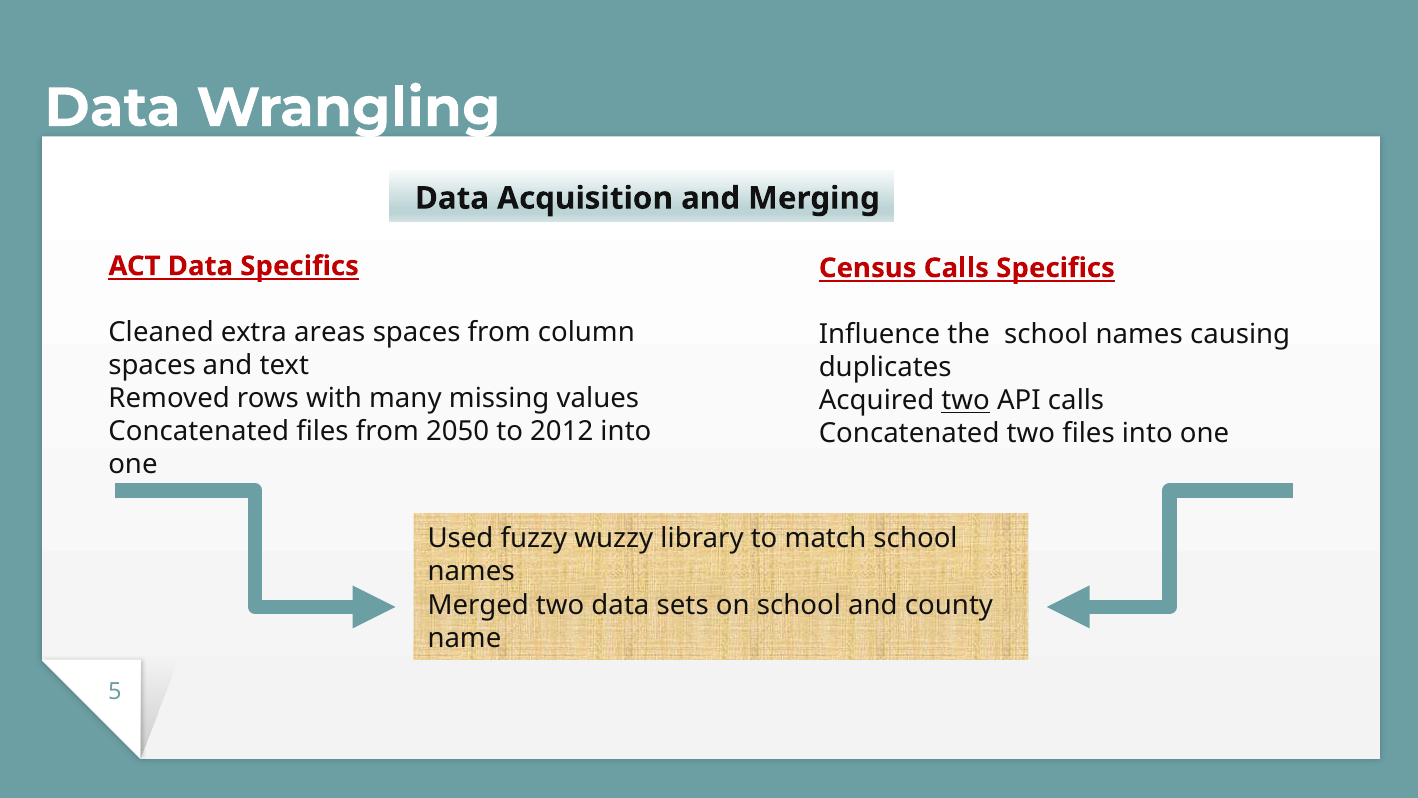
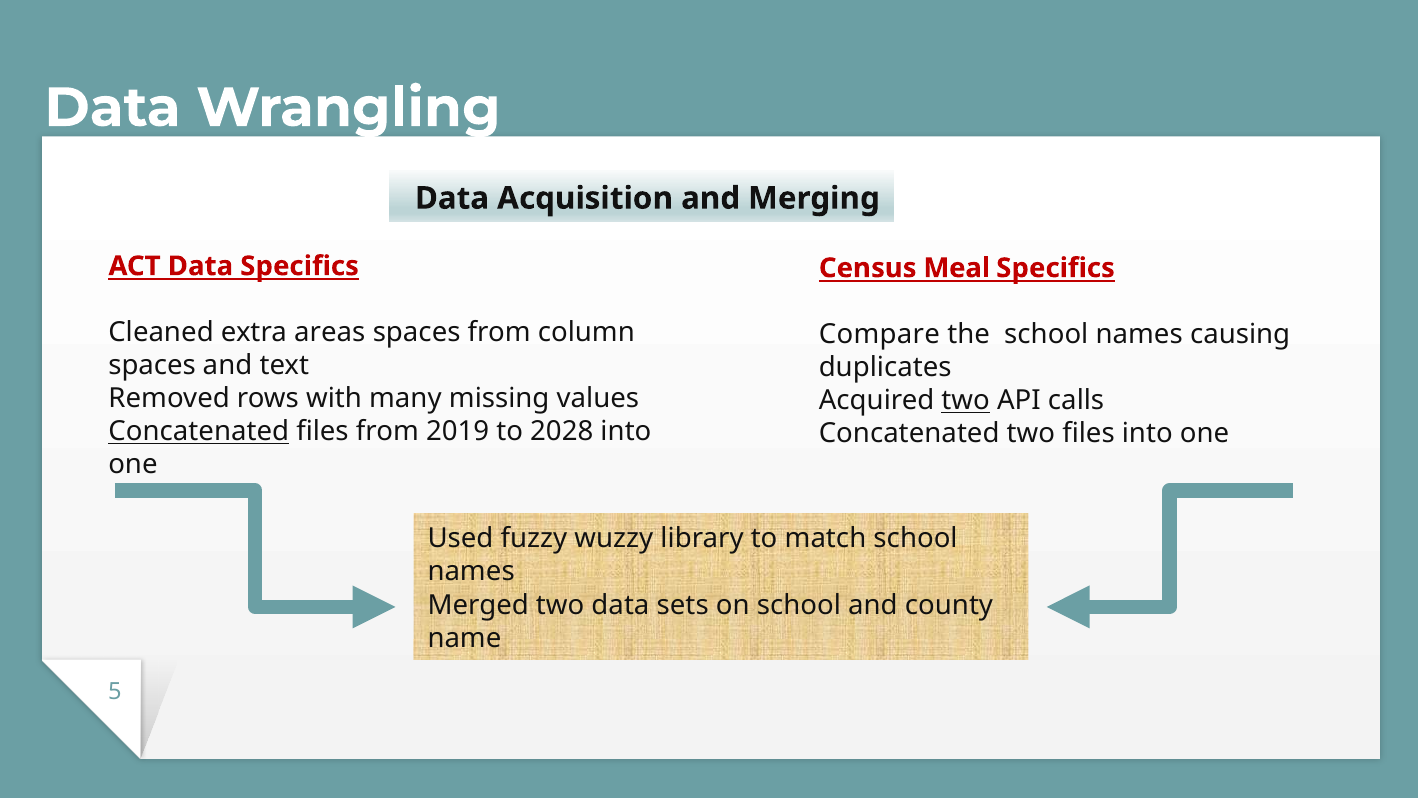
Census Calls: Calls -> Meal (957, 268)
Influence: Influence -> Compare (879, 334)
Concatenated underline: none -> present (199, 432)
2050: 2050 -> 2019 (458, 432)
2012: 2012 -> 2028 (562, 432)
